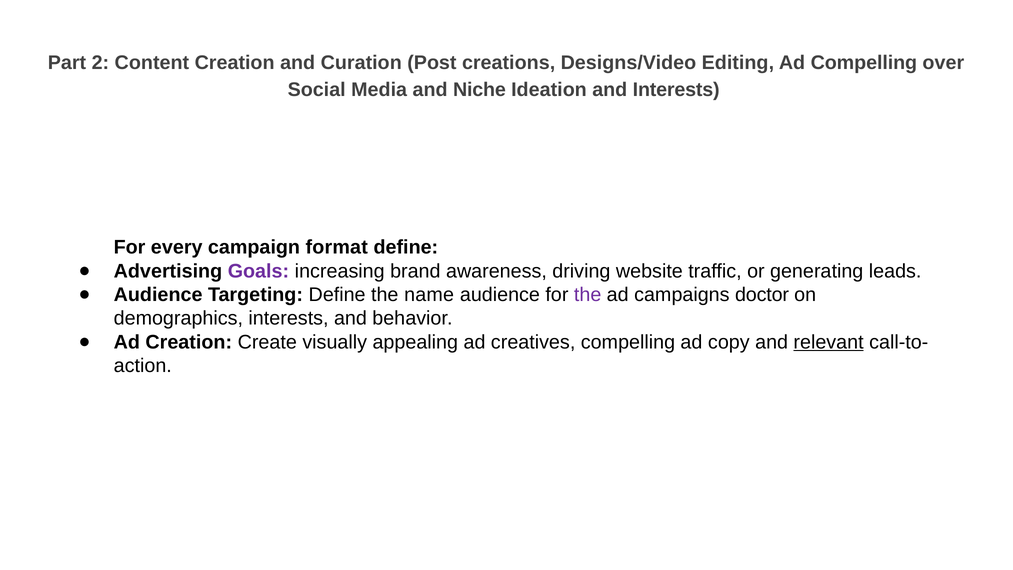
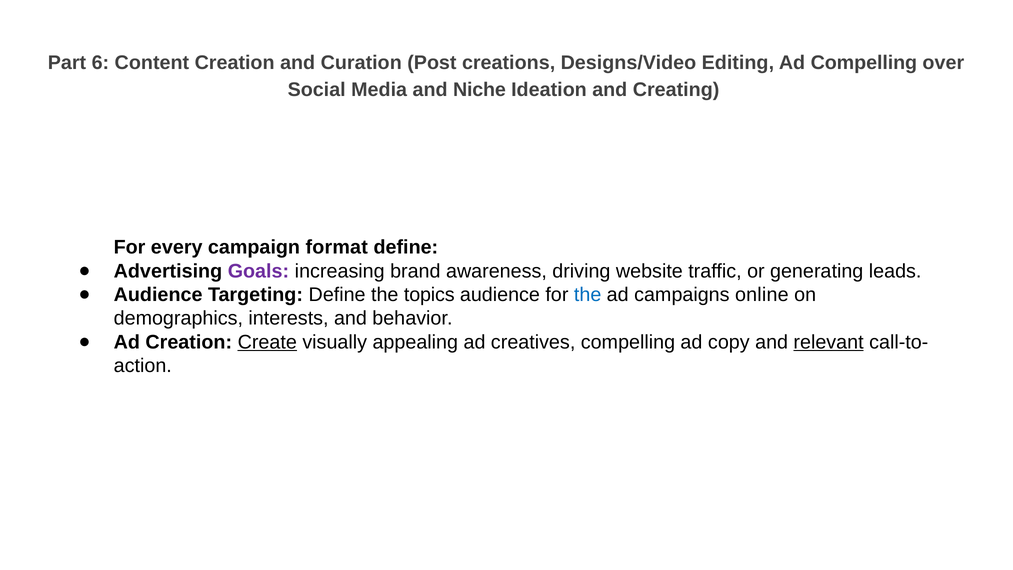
2: 2 -> 6 (100, 63)
and Interests: Interests -> Creating (676, 90)
name: name -> topics (429, 295)
the colour: purple -> blue (588, 295)
doctor: doctor -> online (762, 295)
Create underline: none -> present (267, 342)
